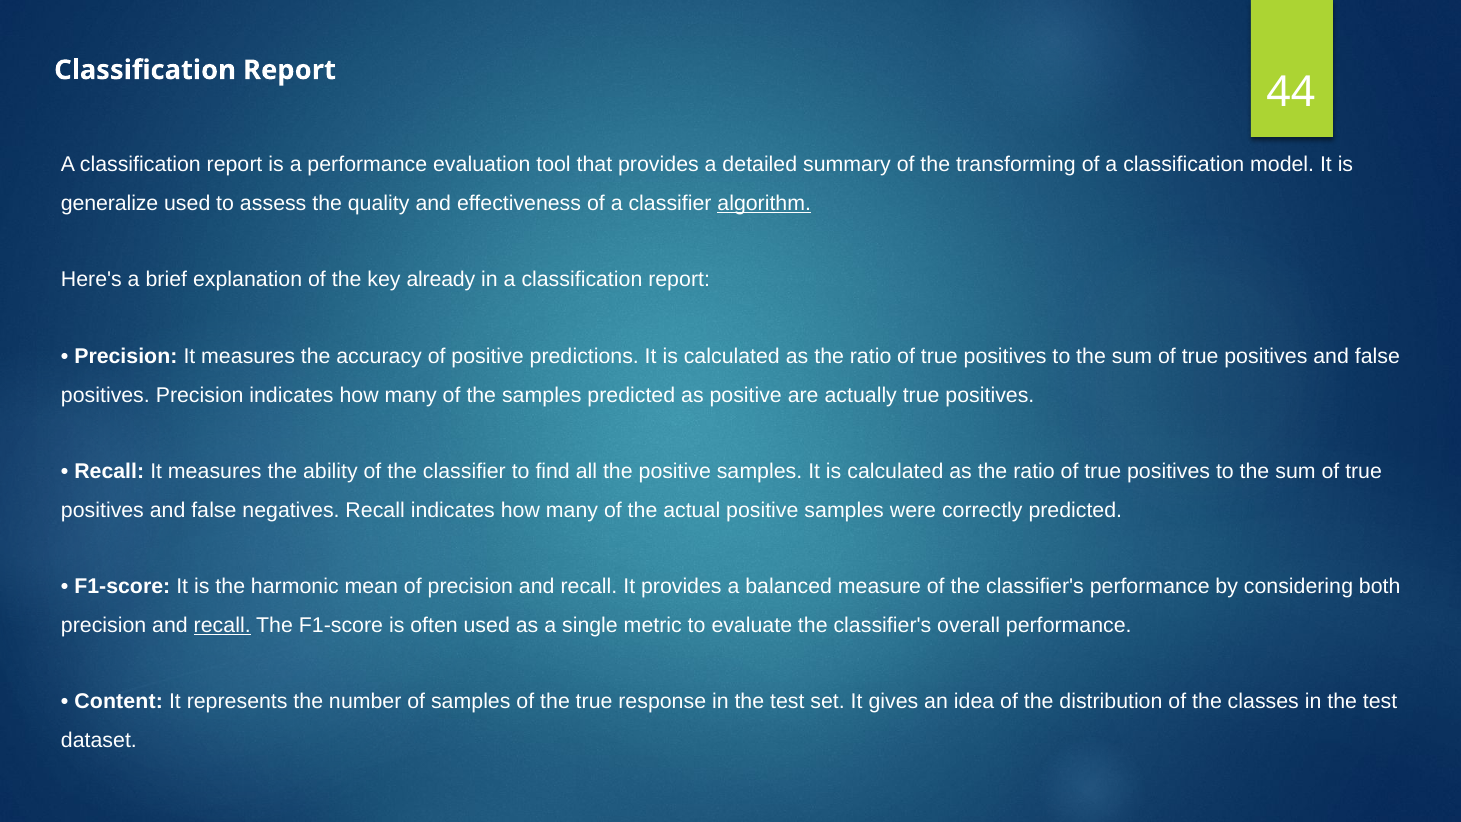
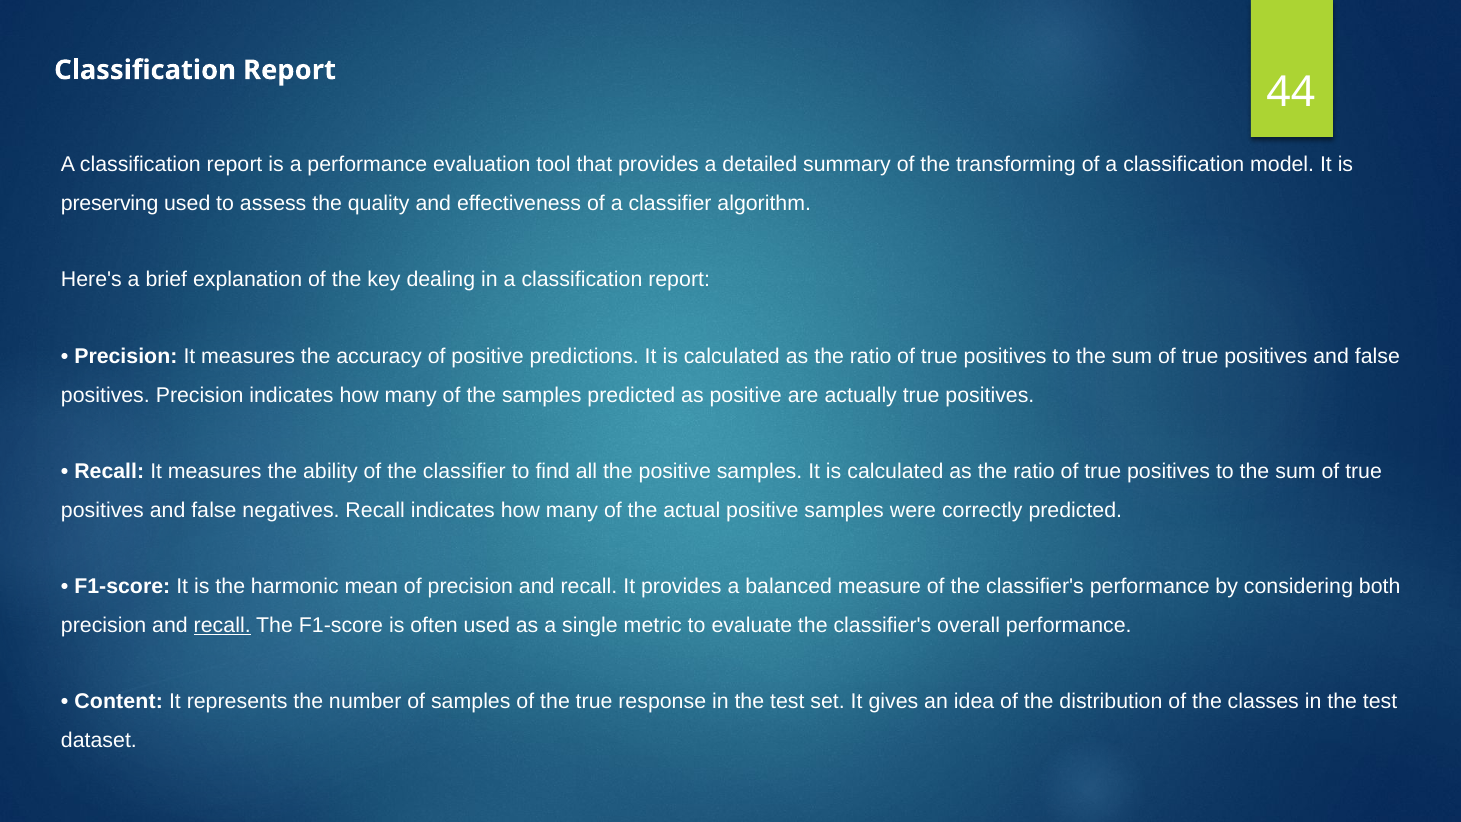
generalize: generalize -> preserving (110, 203)
algorithm underline: present -> none (764, 203)
already: already -> dealing (441, 280)
